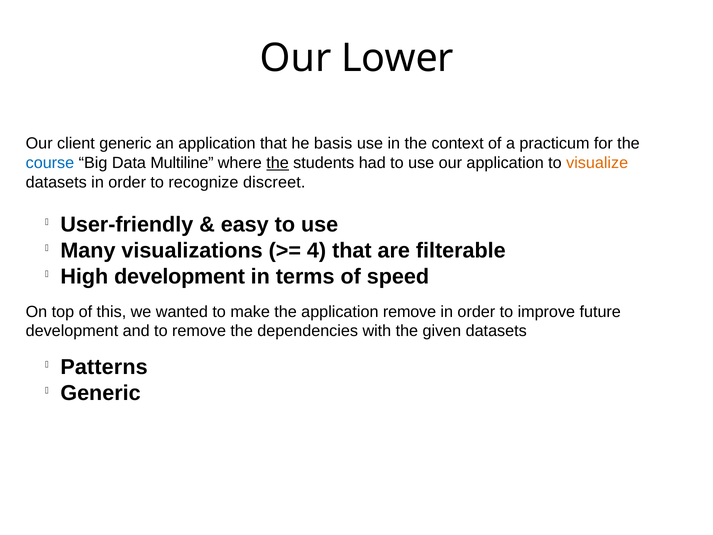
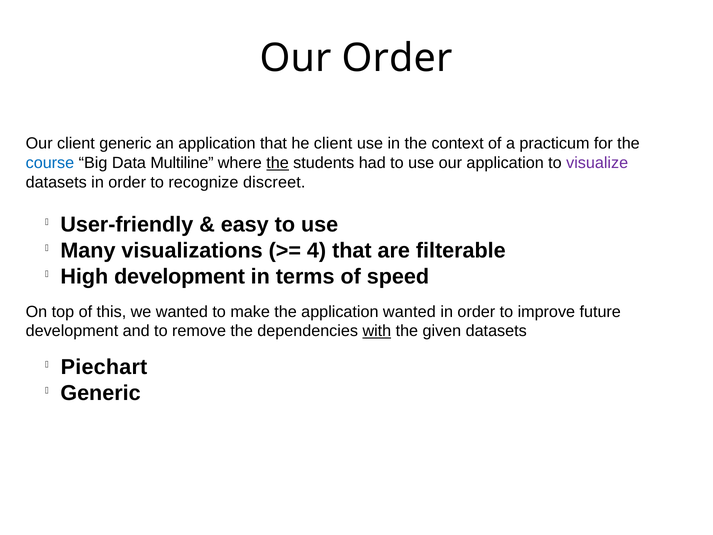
Our Lower: Lower -> Order (397, 58)
he basis: basis -> client (333, 143)
visualize colour: orange -> purple (597, 163)
application remove: remove -> wanted (409, 312)
with underline: none -> present (377, 331)
Patterns: Patterns -> Piechart (104, 367)
